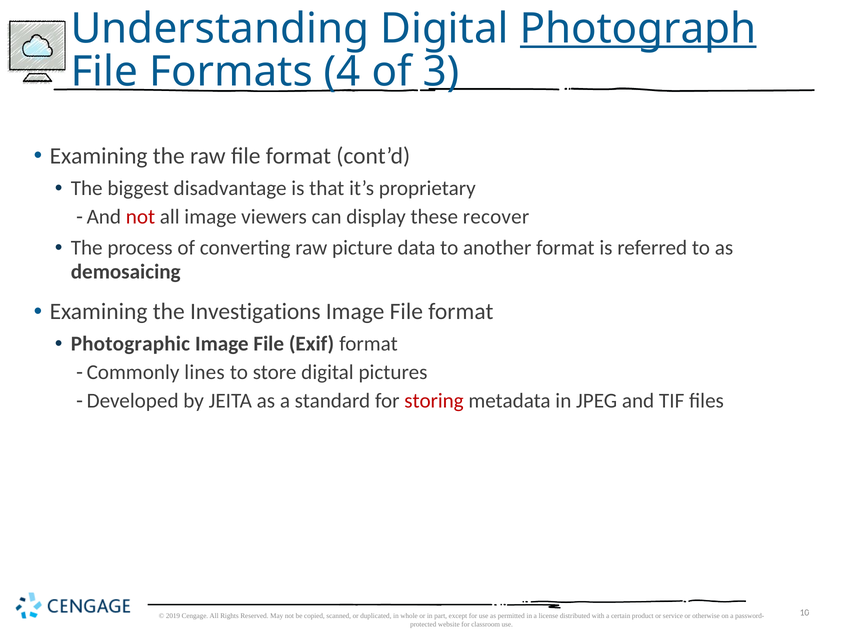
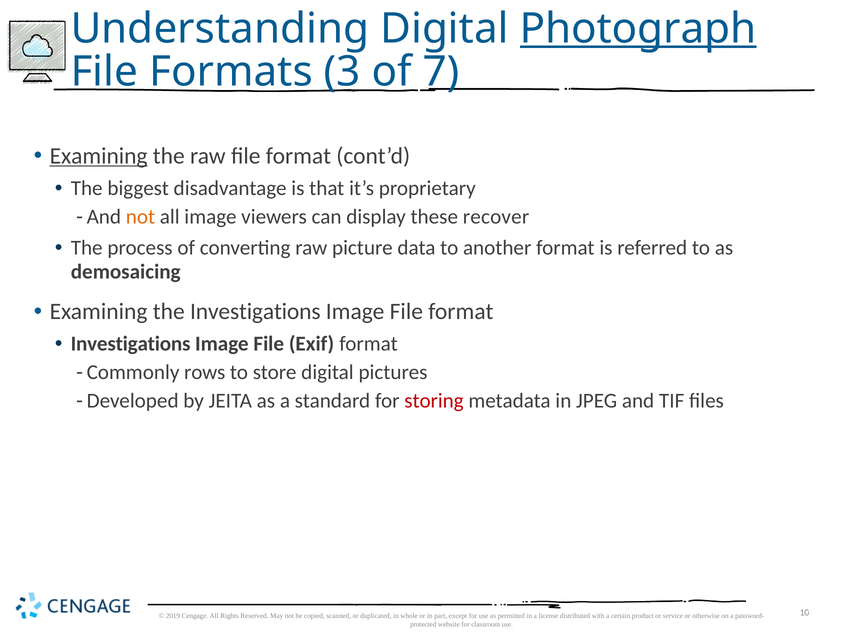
4: 4 -> 3 (342, 72)
3: 3 -> 7 (441, 72)
Examining underline: none -> present (99, 156)
not colour: red -> orange (140, 217)
Photographic: Photographic -> Investigations (131, 344)
lines: lines -> rows (205, 373)
